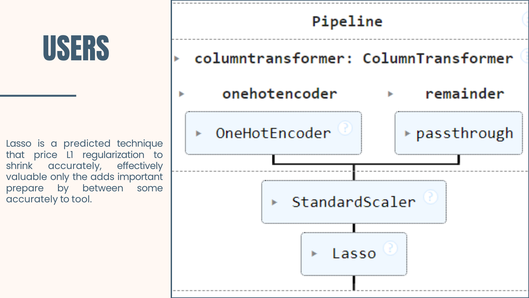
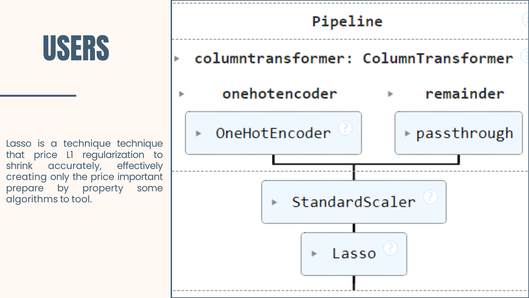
a predicted: predicted -> technique (87, 144)
valuable: valuable -> creating (27, 177)
the adds: adds -> price (102, 177)
between: between -> property (103, 188)
accurately: accurately -> algorithms (32, 199)
